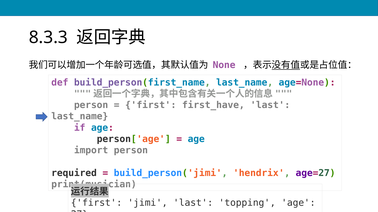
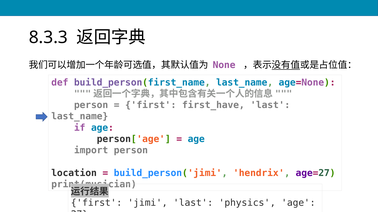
required: required -> location (74, 173)
topping: topping -> physics (247, 203)
